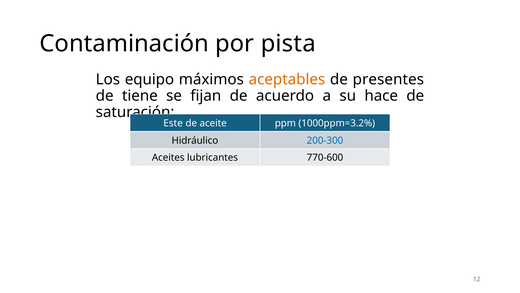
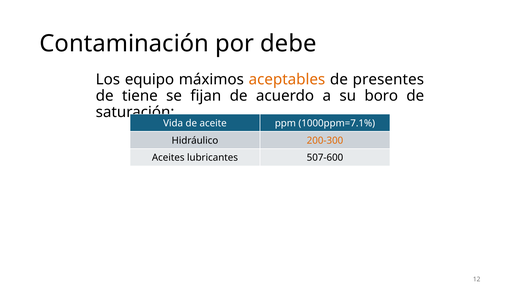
pista: pista -> debe (288, 44)
hace: hace -> boro (381, 96)
Este: Este -> Vida (173, 123)
1000ppm=3.2%: 1000ppm=3.2% -> 1000ppm=7.1% (337, 123)
200-300 colour: blue -> orange (325, 140)
770-600: 770-600 -> 507-600 (325, 157)
